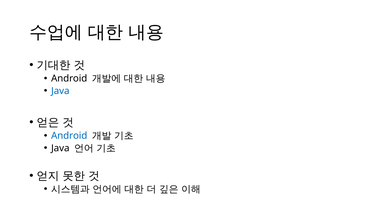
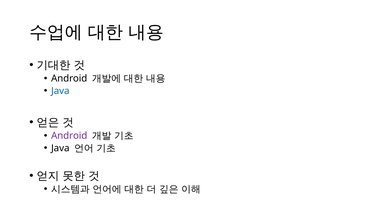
Android colour: blue -> purple (69, 136)
